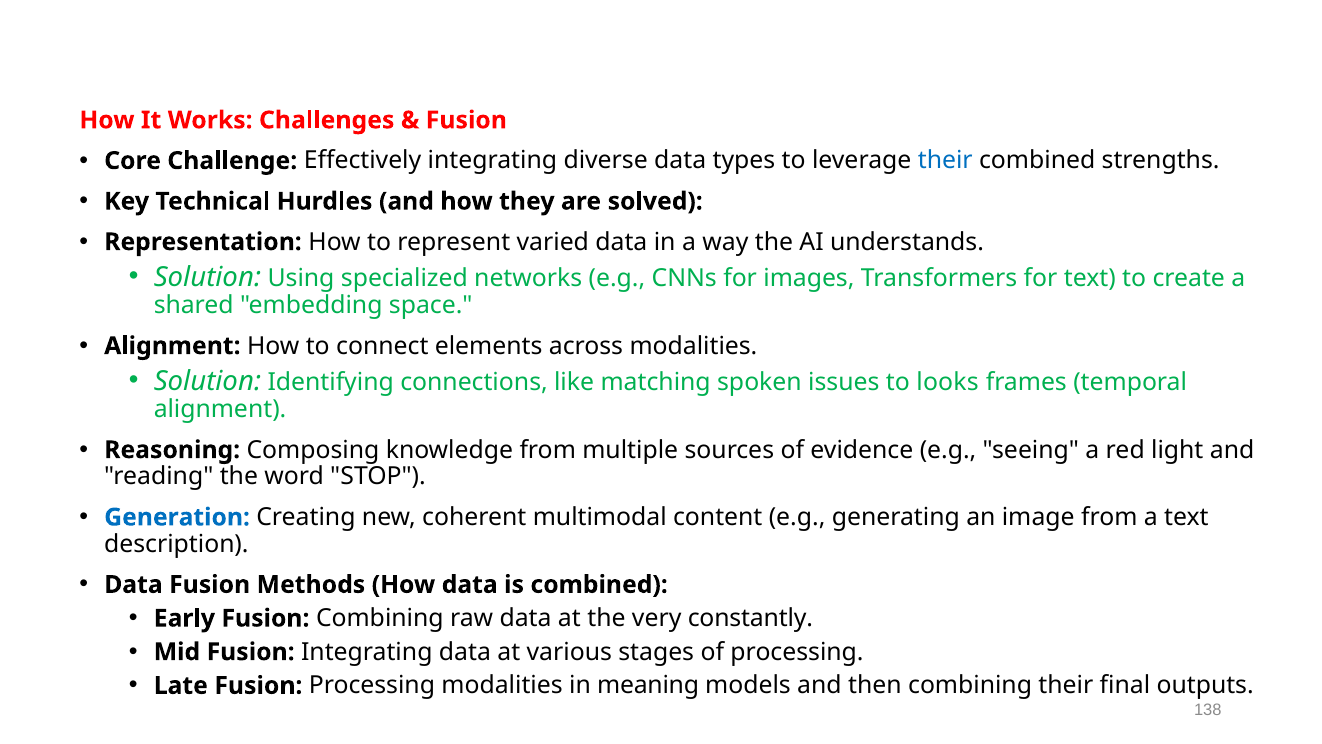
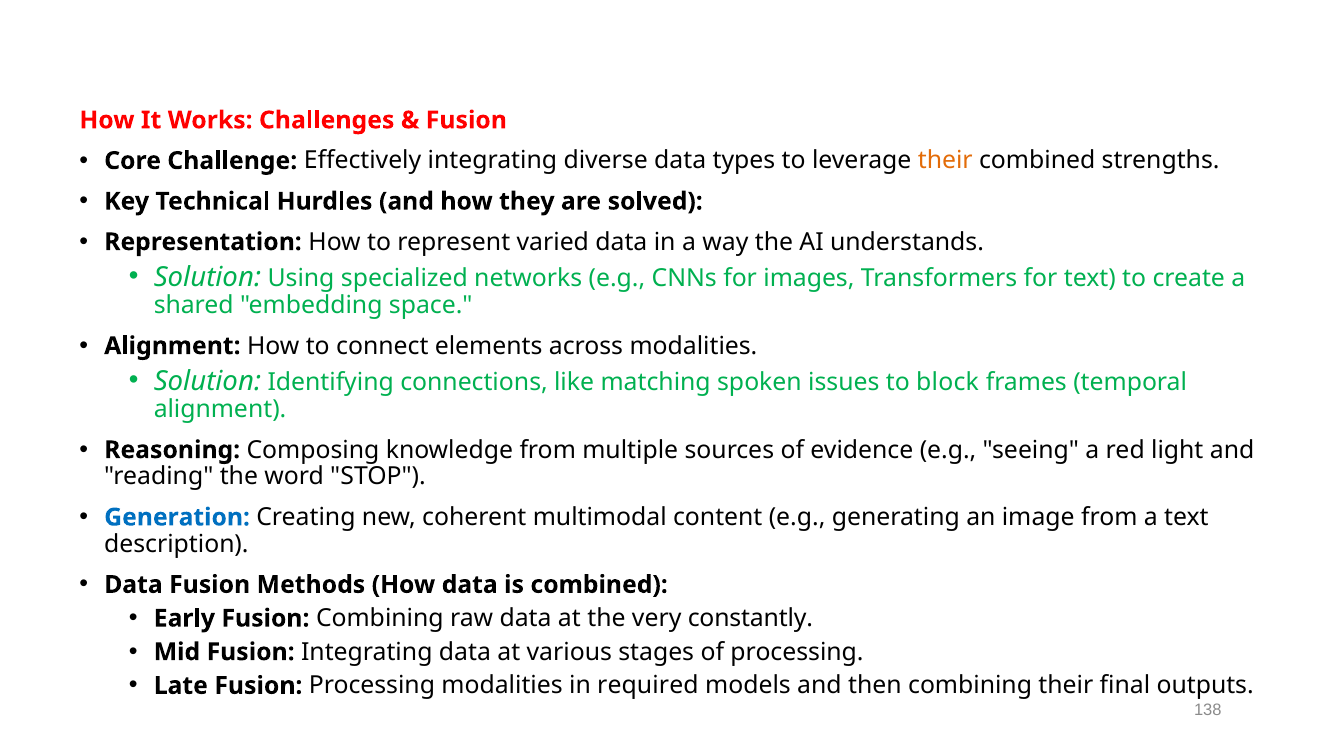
their colour: blue -> orange (945, 161)
looks: looks -> block (948, 382)
meaning: meaning -> required (648, 685)
